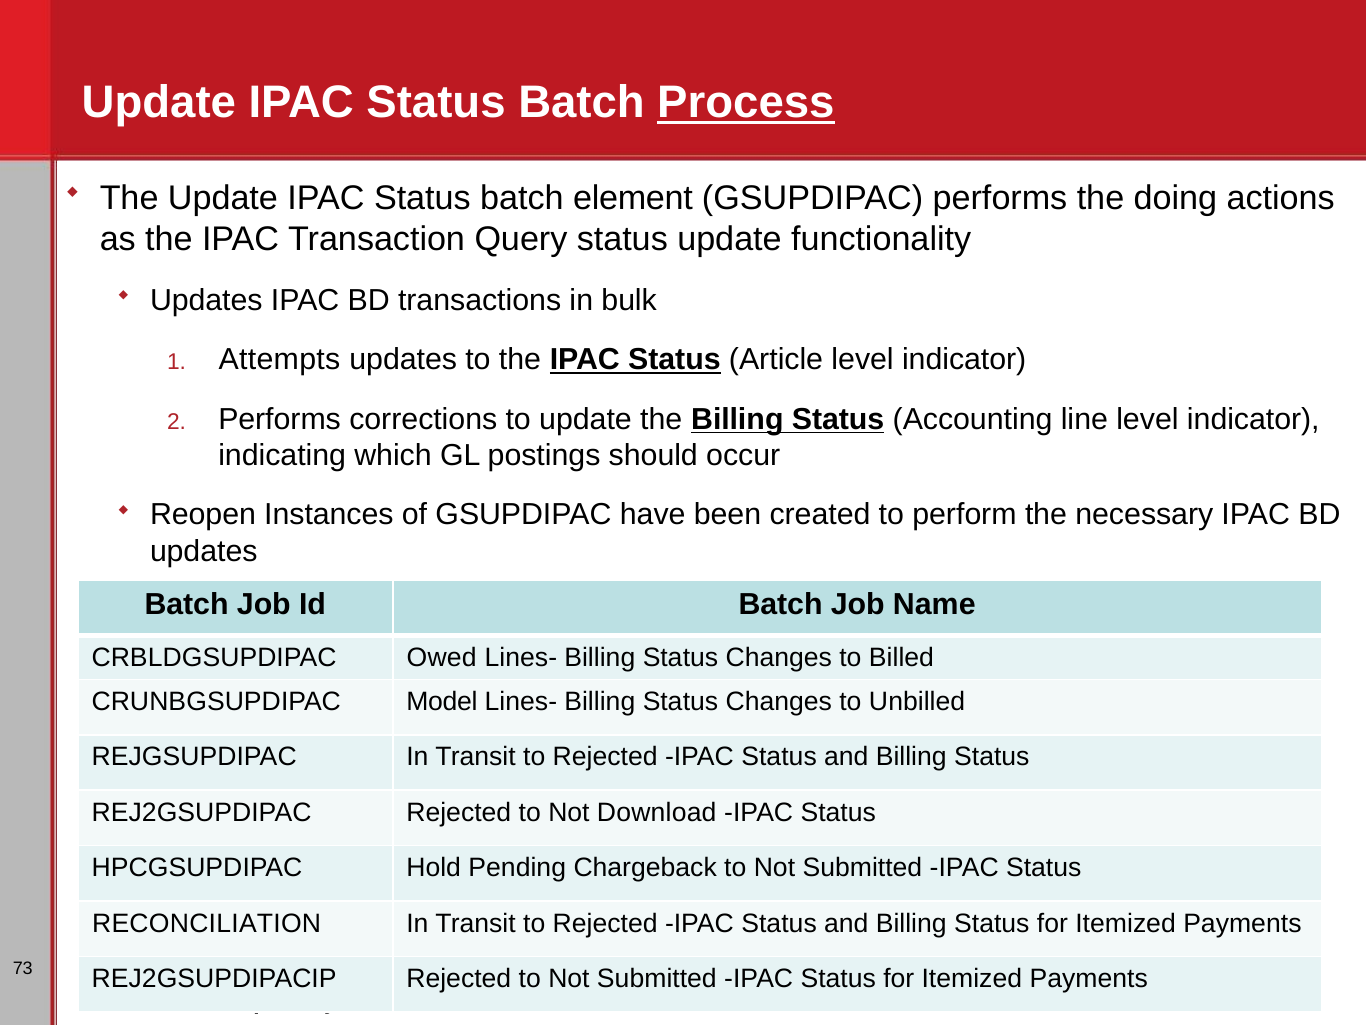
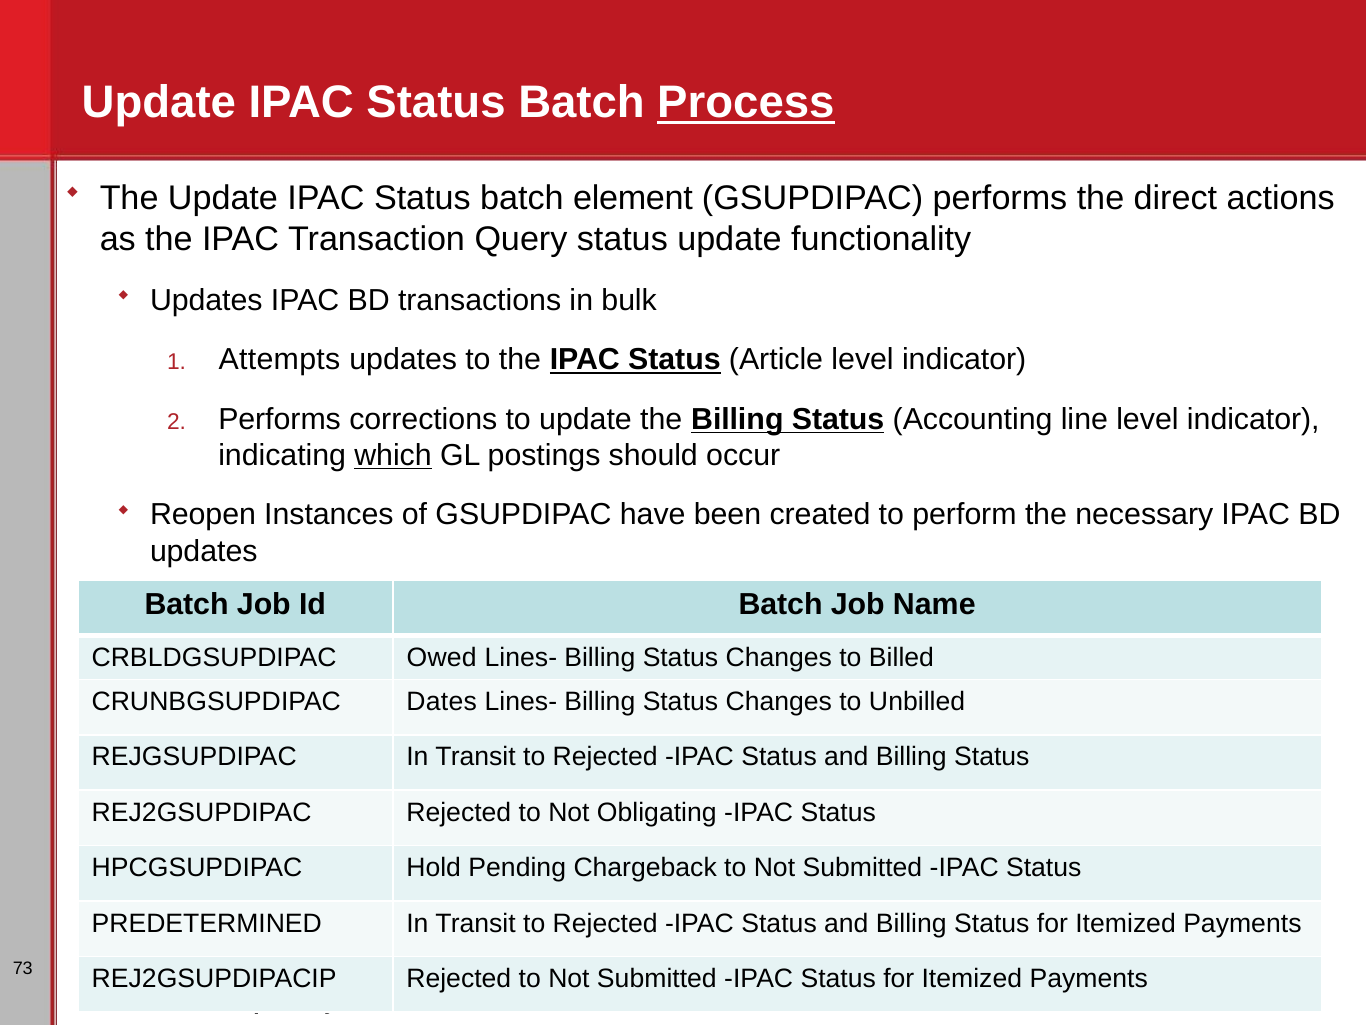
doing: doing -> direct (1175, 198)
which underline: none -> present (393, 455)
Model: Model -> Dates (442, 701)
Download: Download -> Obligating (657, 812)
RECONCILIATION: RECONCILIATION -> PREDETERMINED (207, 923)
